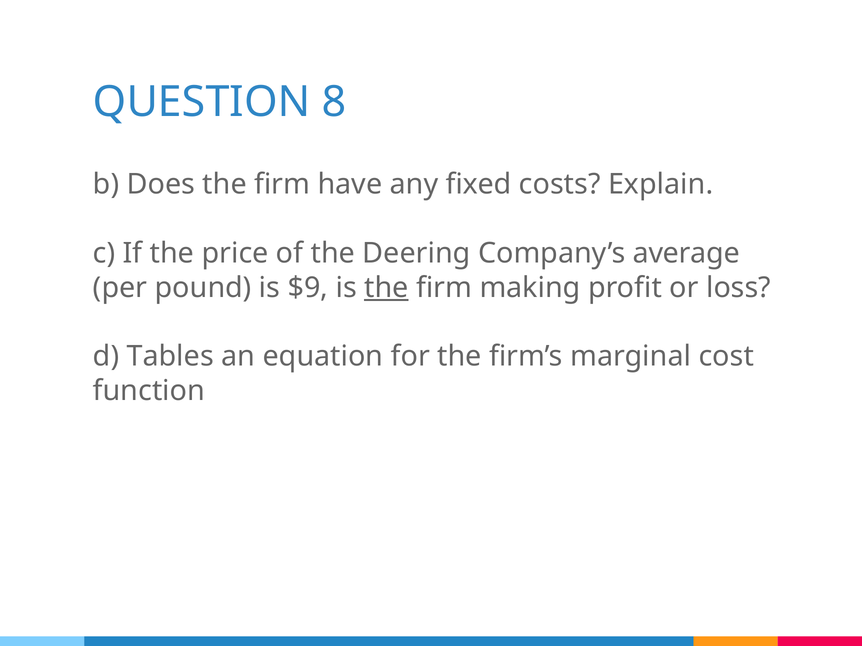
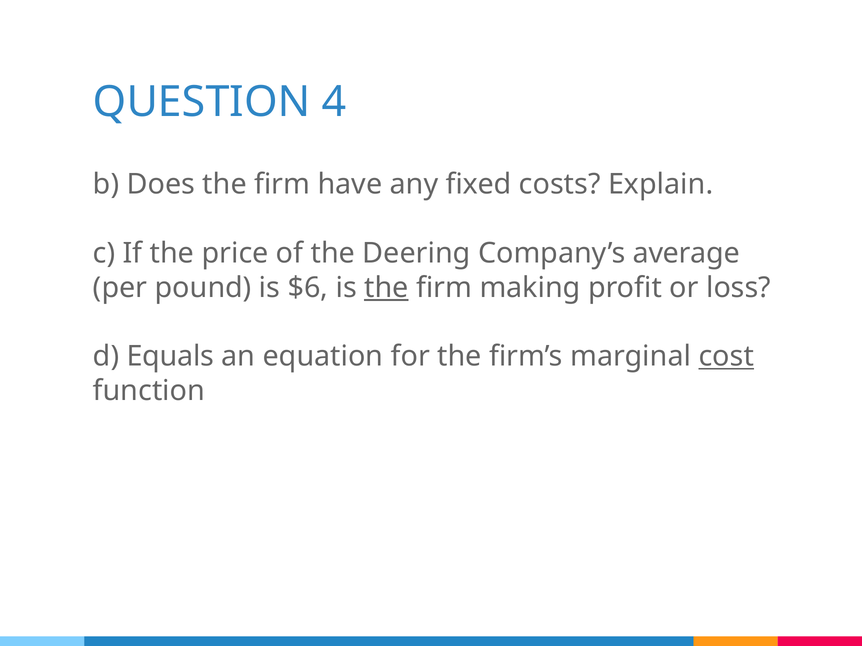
8: 8 -> 4 (334, 102)
$9: $9 -> $6 (308, 288)
Tables: Tables -> Equals (170, 357)
cost underline: none -> present (726, 357)
